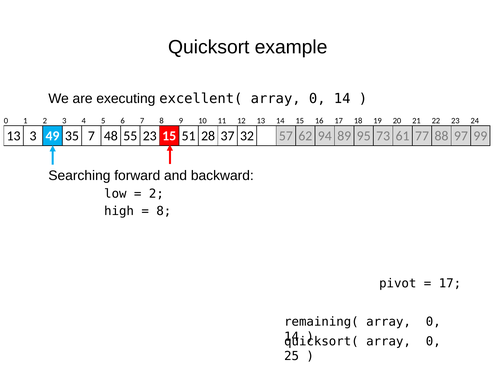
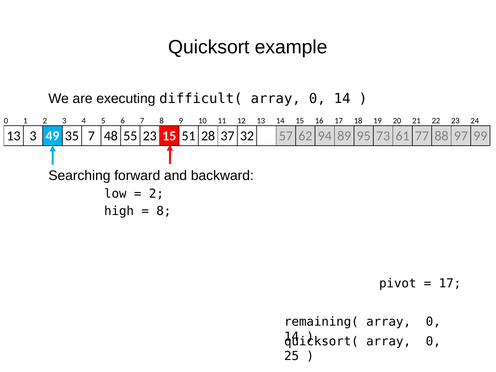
excellent(: excellent( -> difficult( (201, 99)
